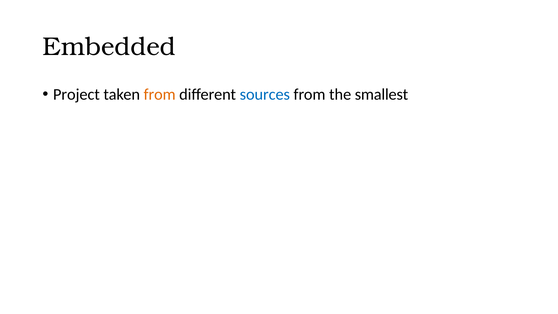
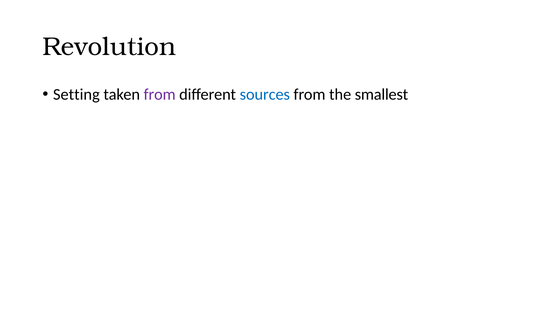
Embedded: Embedded -> Revolution (109, 47)
Project: Project -> Setting (76, 94)
from colour: orange -> purple (160, 94)
